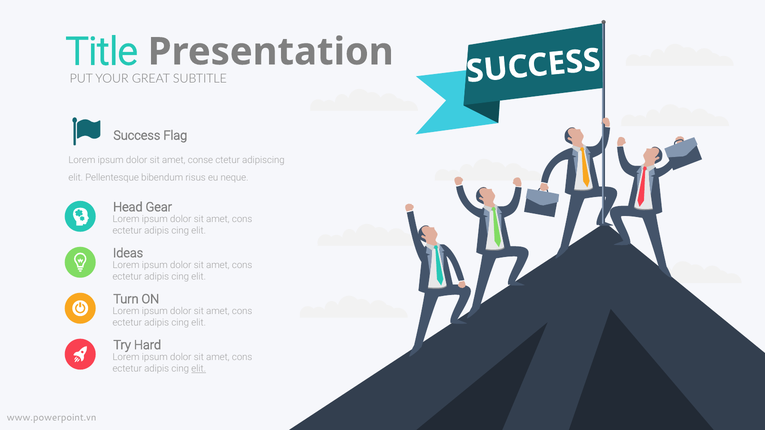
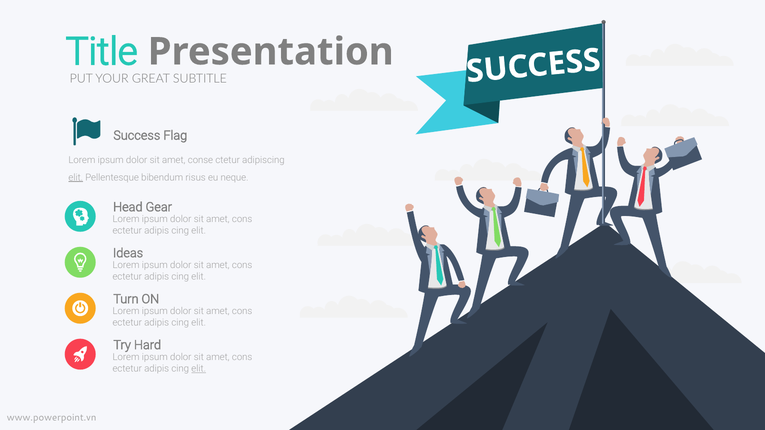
elit underline: none -> present (76, 178)
